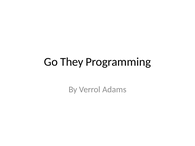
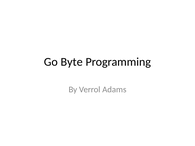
They: They -> Byte (72, 62)
